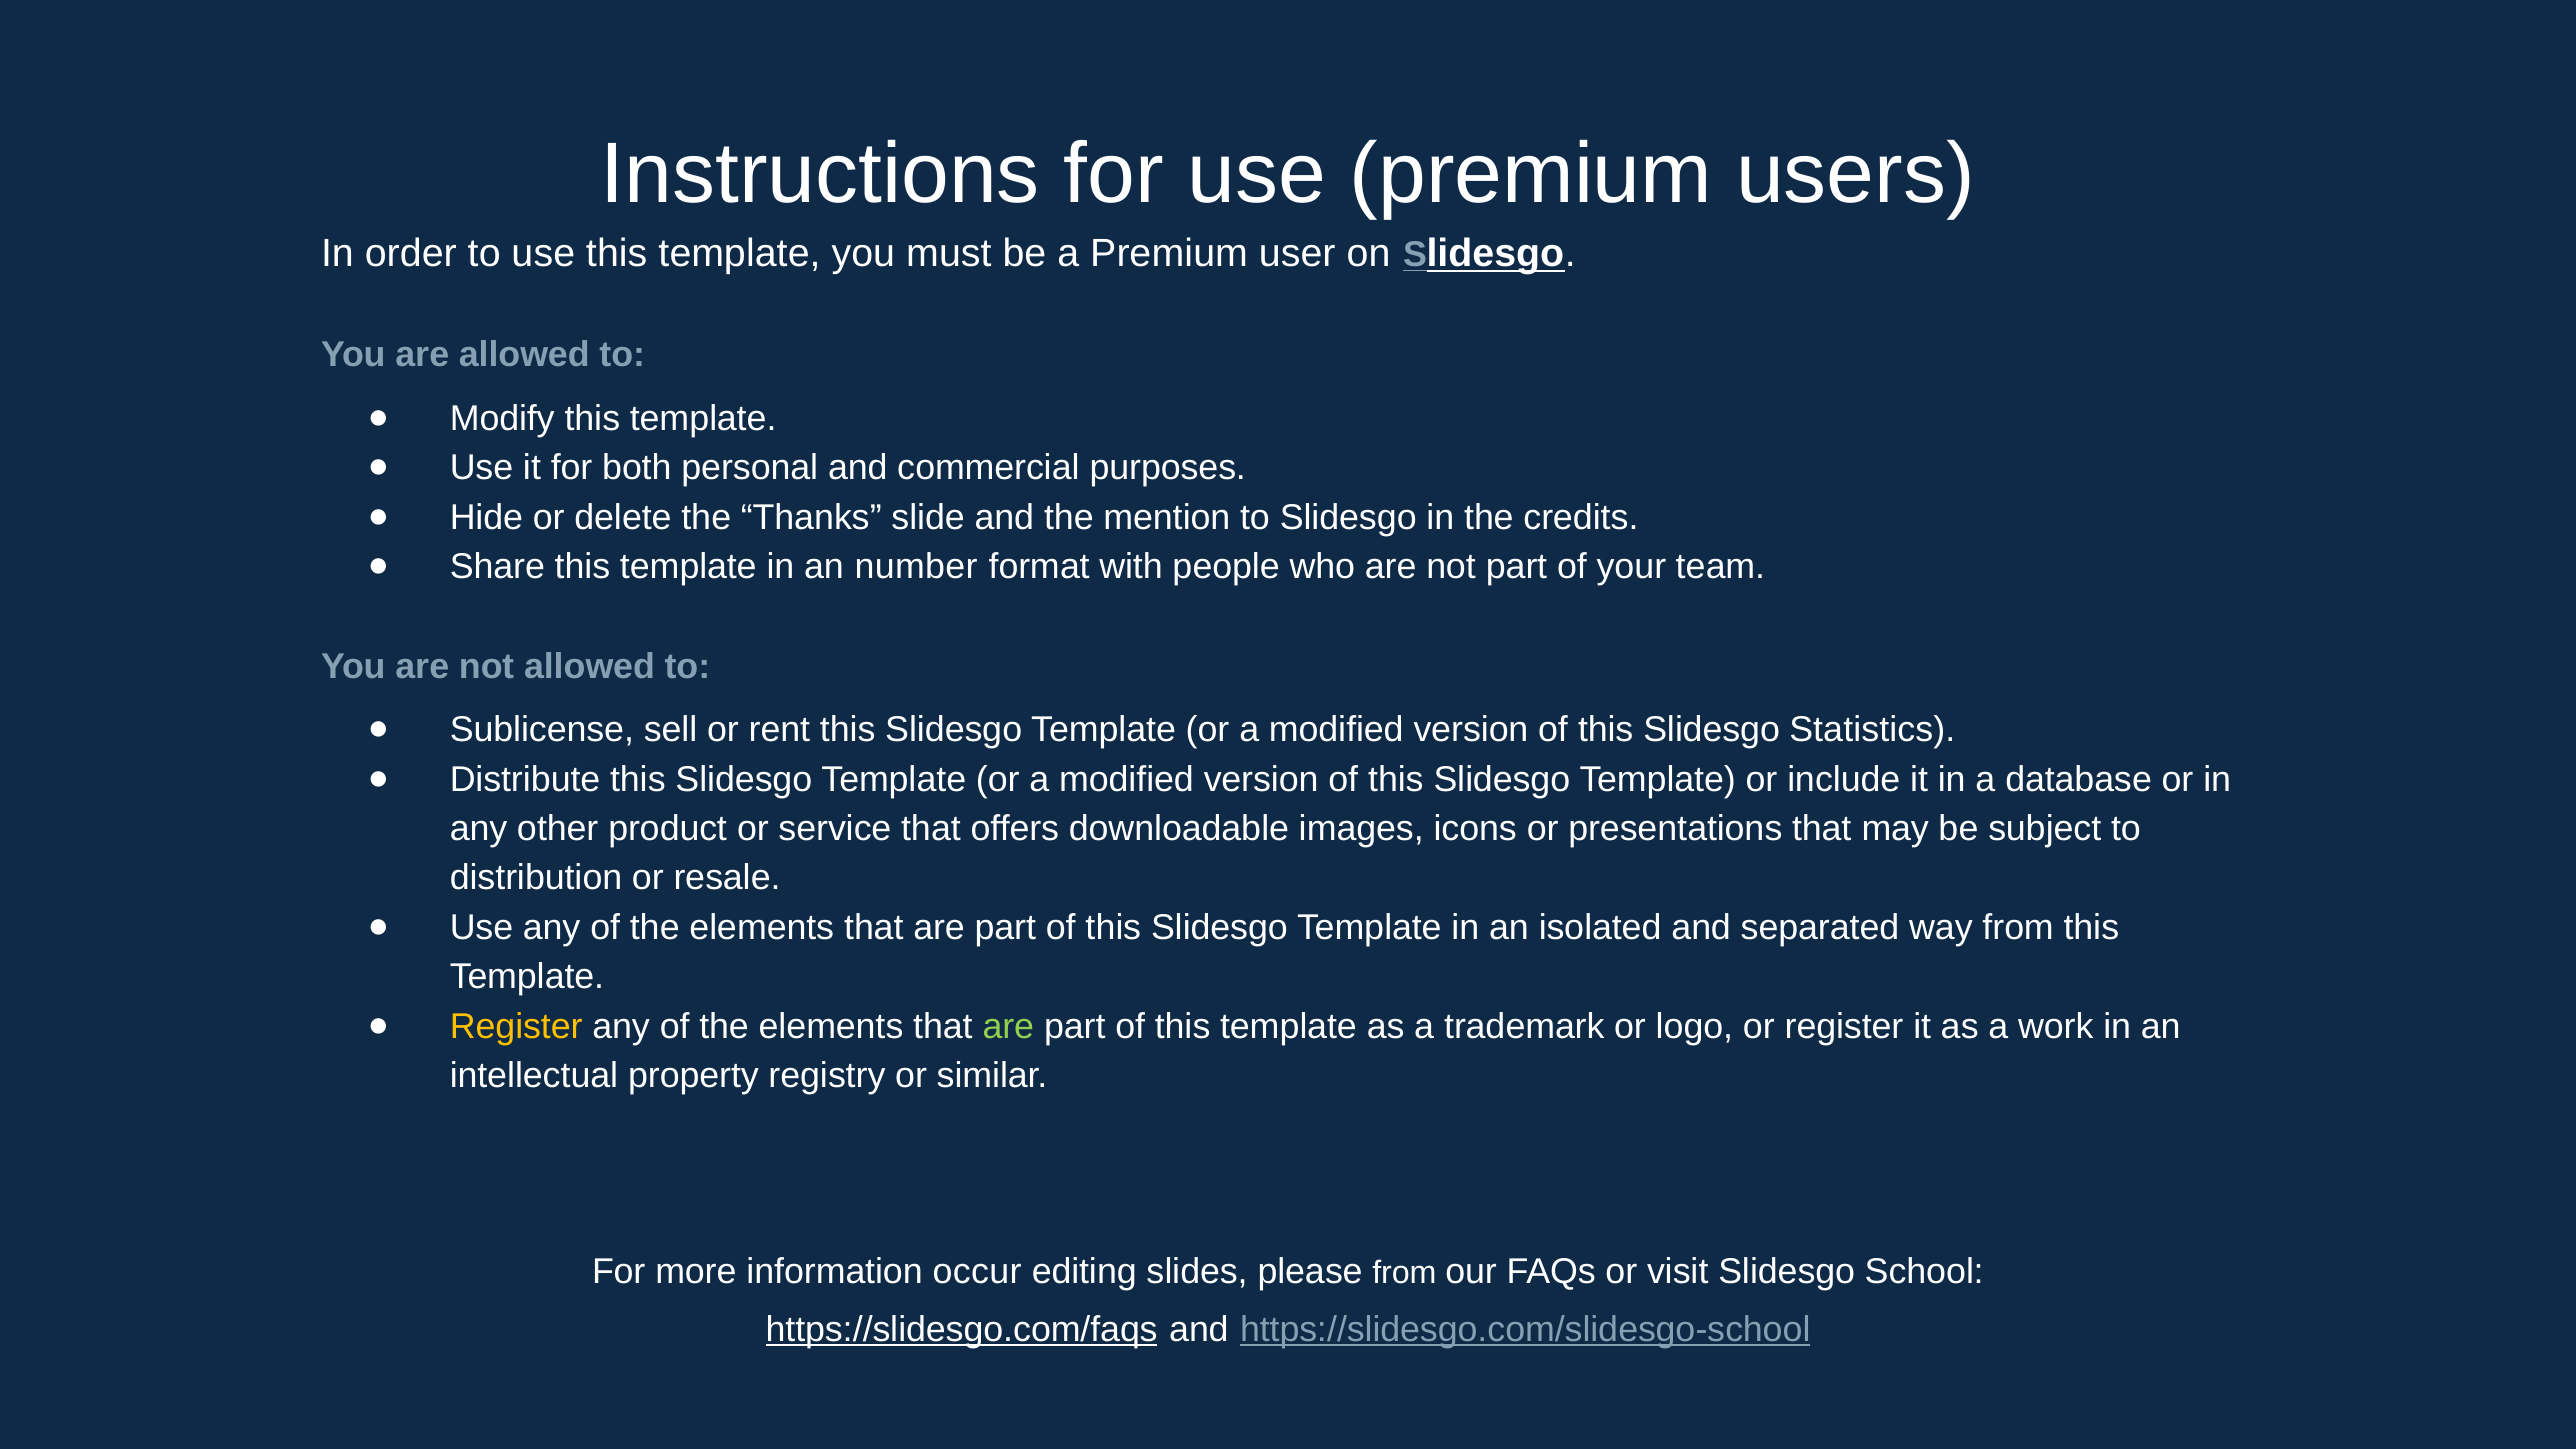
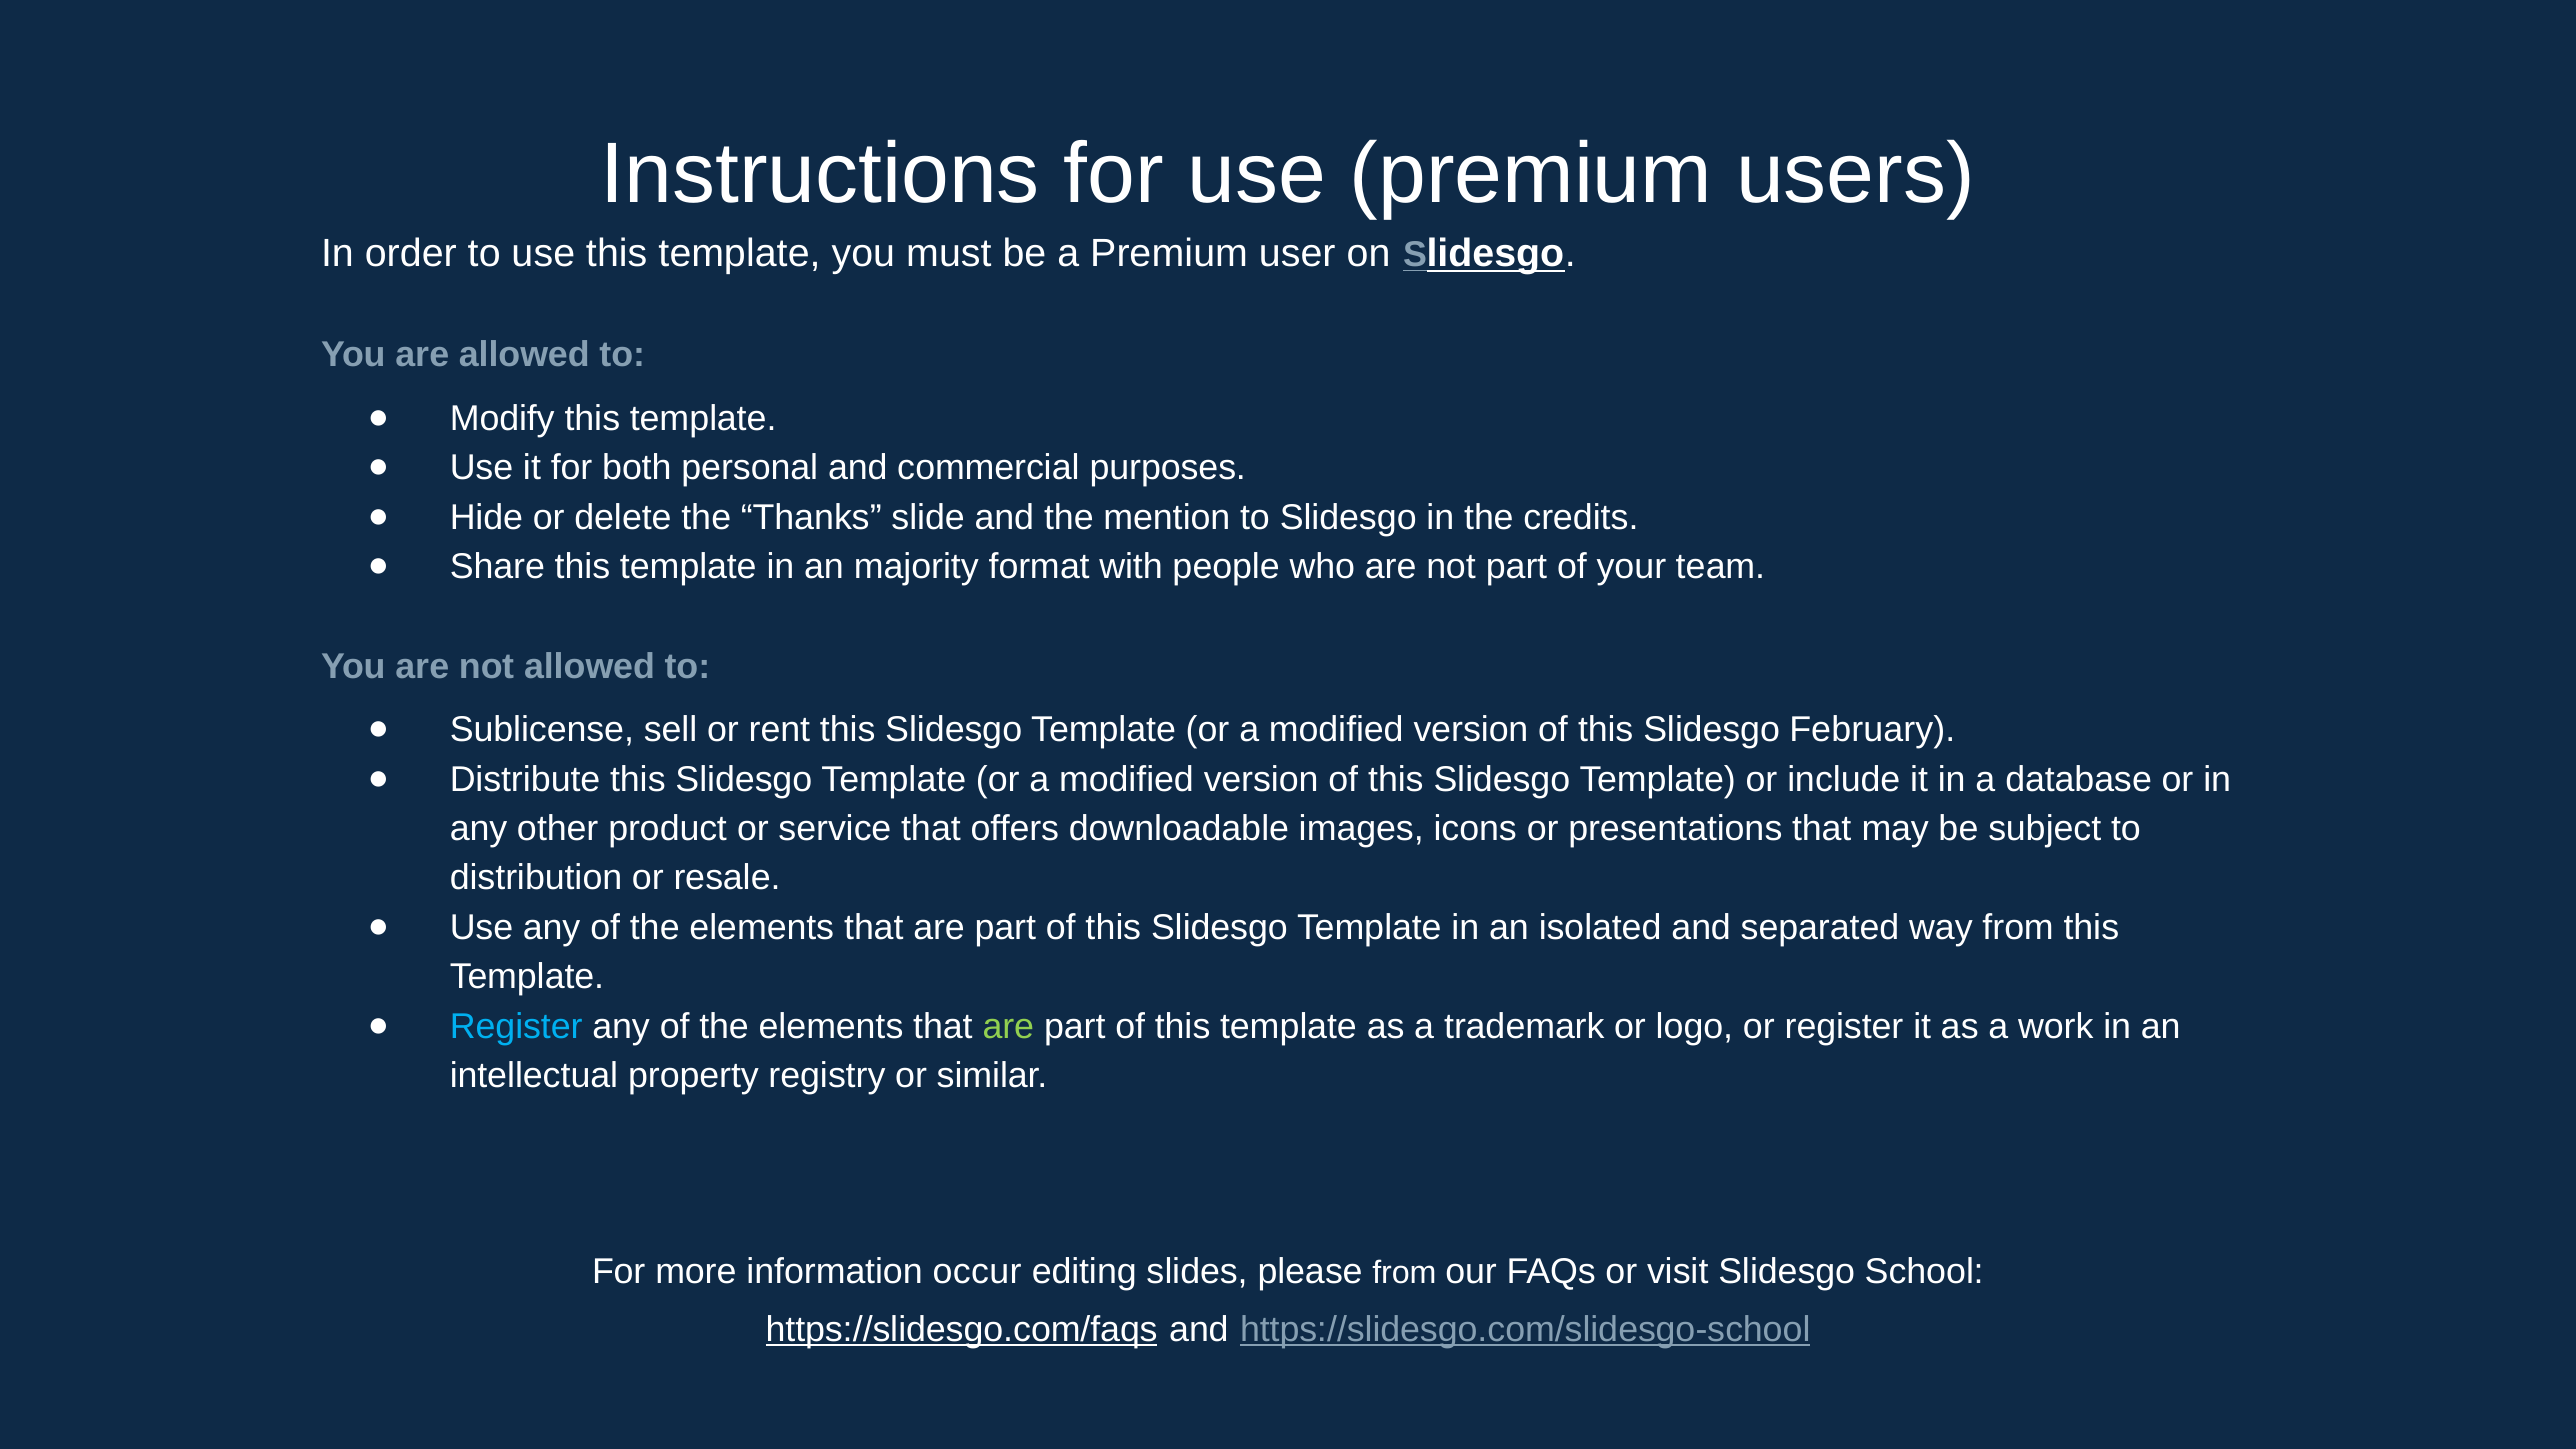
number: number -> majority (916, 567)
Statistics: Statistics -> February (1872, 730)
Register colour: yellow -> light blue (516, 1026)
